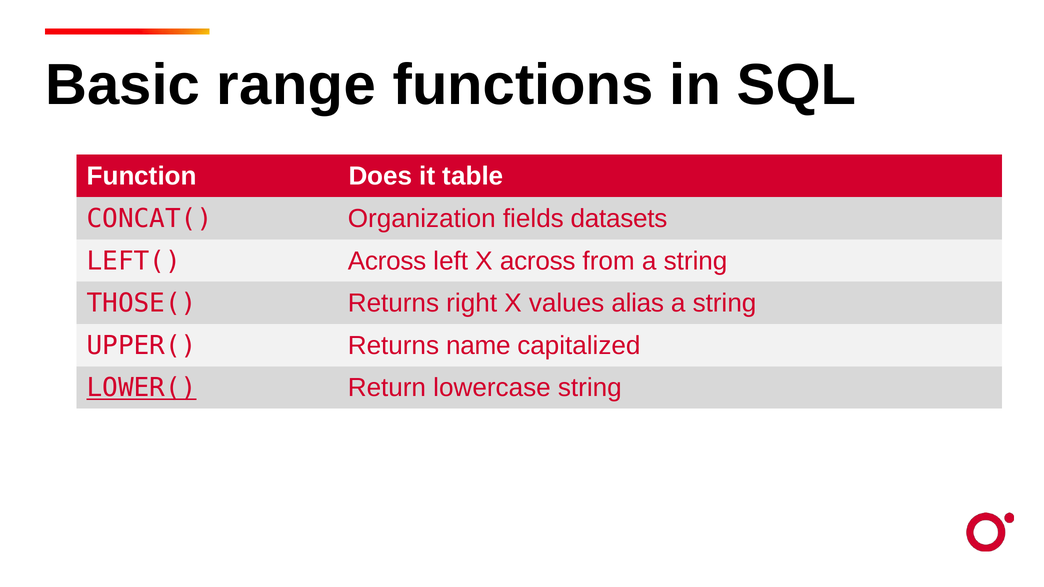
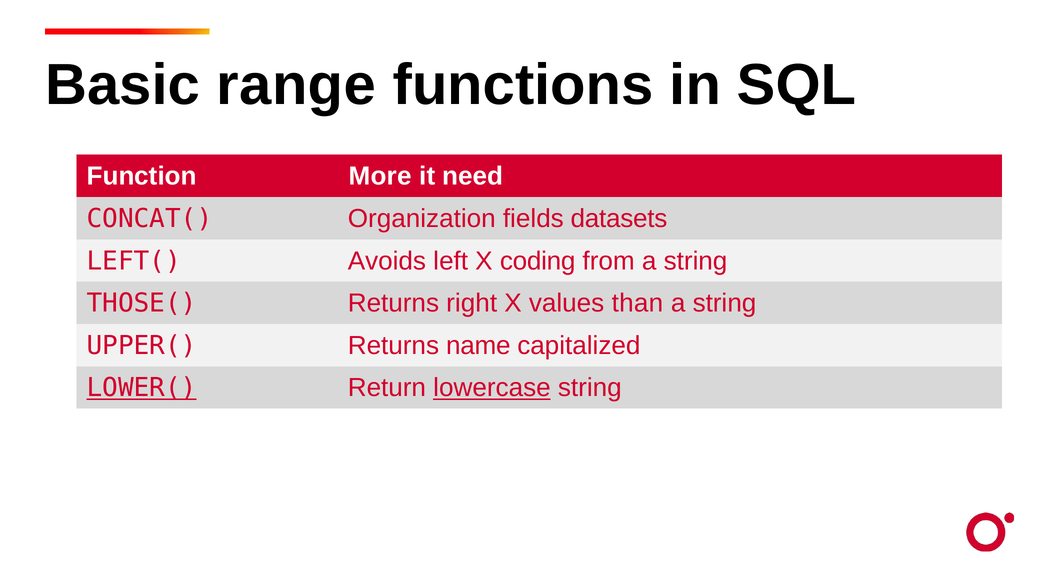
Does: Does -> More (380, 176)
table: table -> need (473, 176)
LEFT( Across: Across -> Avoids (387, 261)
X across: across -> coding (538, 261)
alias: alias -> than (637, 303)
lowercase underline: none -> present (492, 388)
